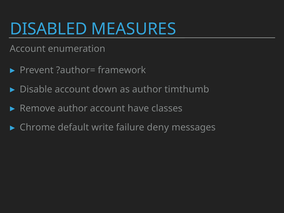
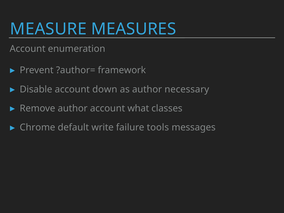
DISABLED: DISABLED -> MEASURE (48, 29)
timthumb: timthumb -> necessary (187, 89)
have: have -> what (138, 108)
deny: deny -> tools (158, 127)
